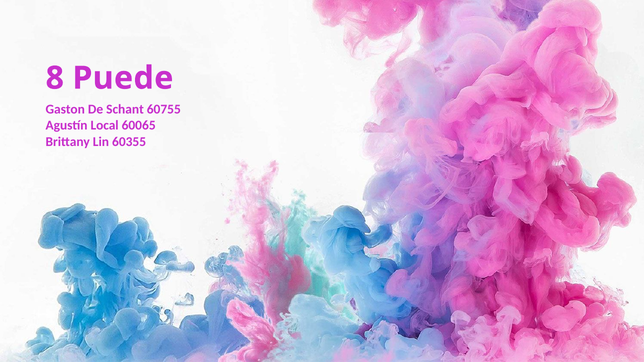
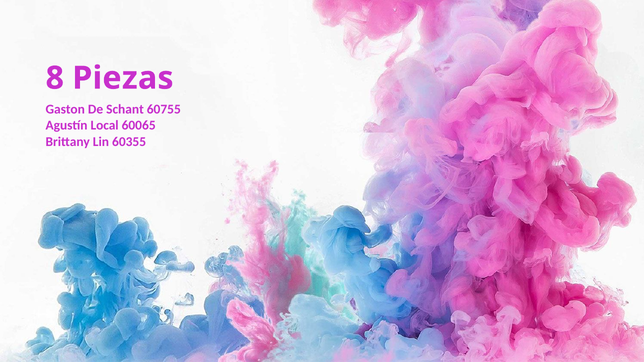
Puede: Puede -> Piezas (123, 78)
